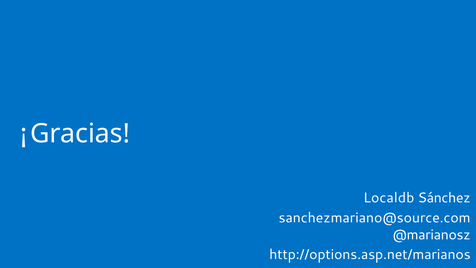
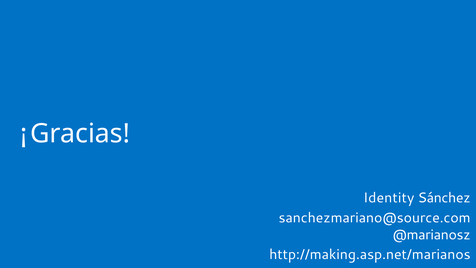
Localdb: Localdb -> Identity (389, 198)
http://options.asp.net/marianos: http://options.asp.net/marianos -> http://making.asp.net/marianos (370, 254)
